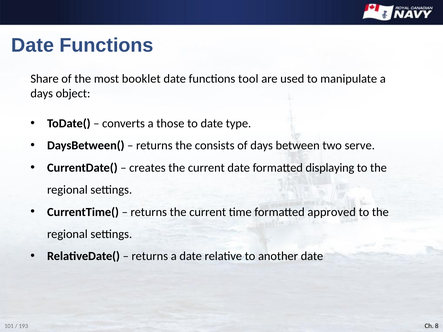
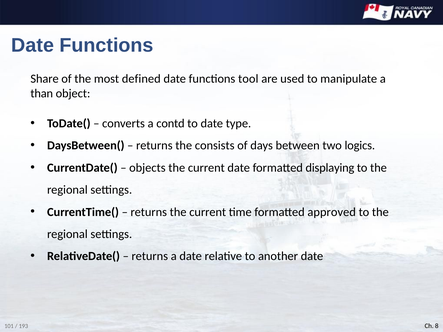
booklet: booklet -> defined (141, 79)
days: days -> than (42, 94)
those: those -> contd (170, 124)
serve: serve -> logics (360, 146)
creates: creates -> objects (147, 168)
